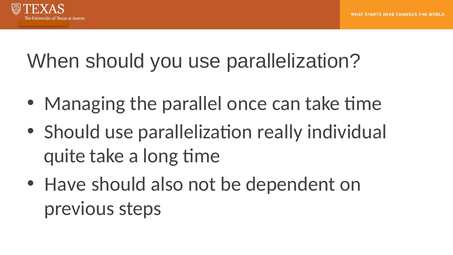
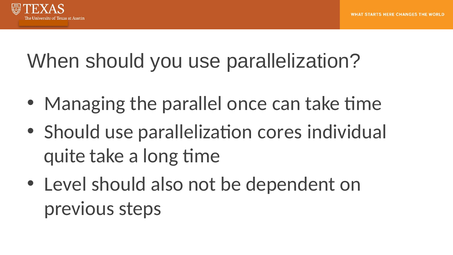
really: really -> cores (280, 132)
Have: Have -> Level (65, 184)
